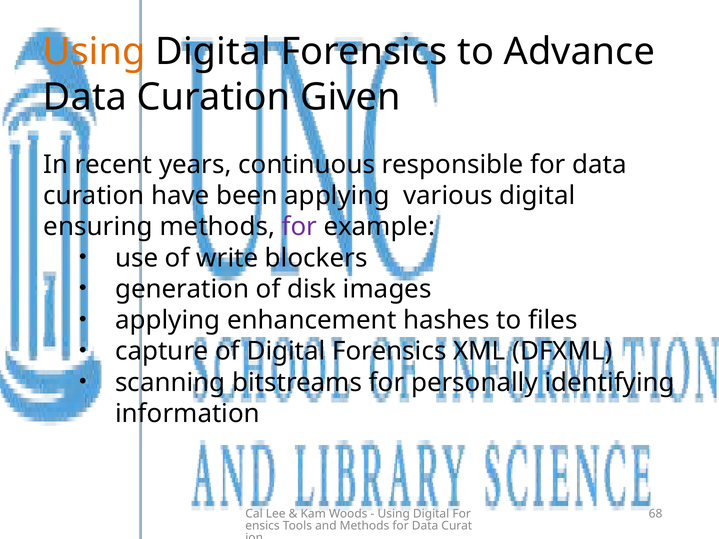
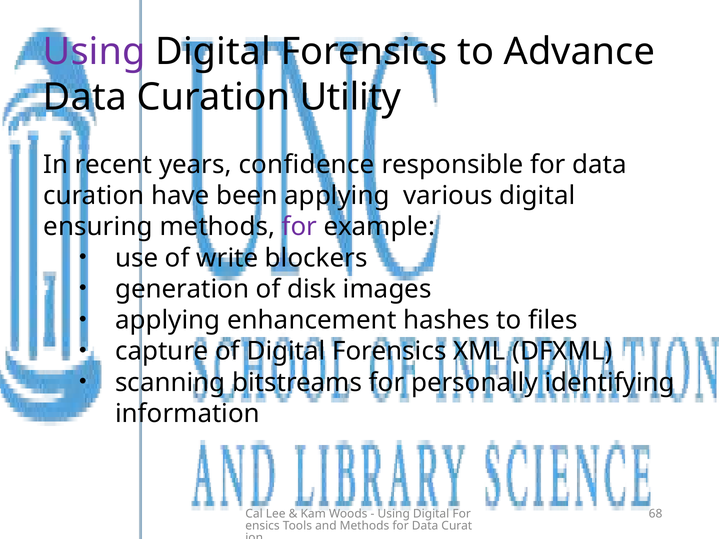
Using colour: orange -> purple (94, 52)
Given: Given -> Utility (350, 97)
continuous: continuous -> confidence (307, 165)
